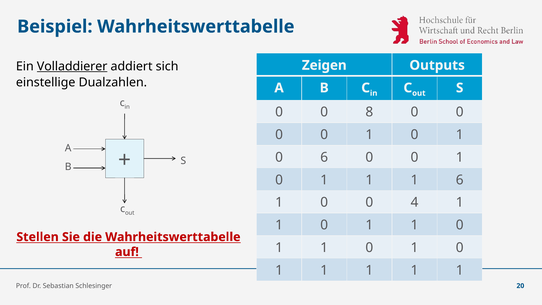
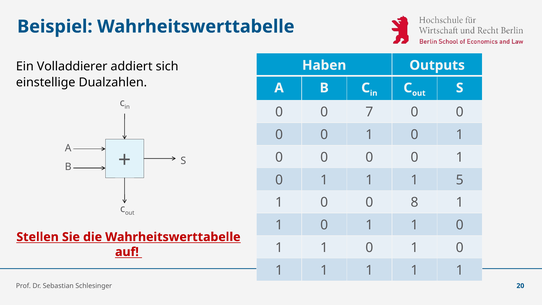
Volladdierer underline: present -> none (72, 66)
Zeigen: Zeigen -> Haben (324, 65)
8: 8 -> 7 (369, 112)
6: 6 -> 0 (324, 157)
1 6: 6 -> 5 (460, 180)
4: 4 -> 8 (415, 202)
